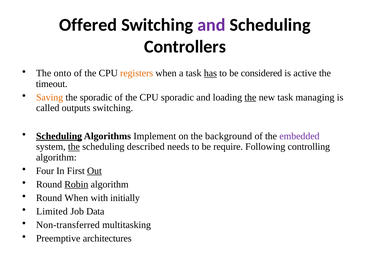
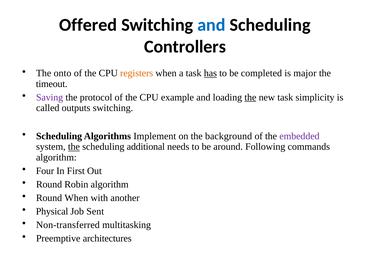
and colour: purple -> blue (211, 25)
considered: considered -> completed (261, 73)
active: active -> major (305, 73)
Saving colour: orange -> purple (50, 97)
the sporadic: sporadic -> protocol (96, 97)
CPU sporadic: sporadic -> example (177, 97)
managing: managing -> simplicity (315, 97)
Scheduling underline: present -> none (59, 136)
described: described -> additional (146, 146)
require: require -> around (228, 146)
controlling: controlling -> commands (309, 146)
Out underline: present -> none (94, 171)
Robin underline: present -> none (76, 184)
initially: initially -> another (125, 198)
Limited: Limited -> Physical (52, 211)
Data: Data -> Sent (95, 211)
